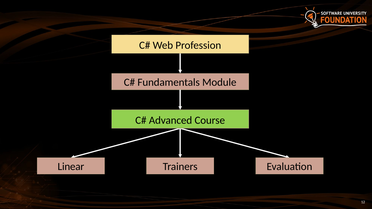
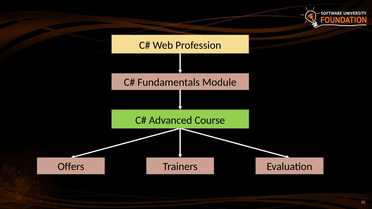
Linear: Linear -> Offers (71, 167)
